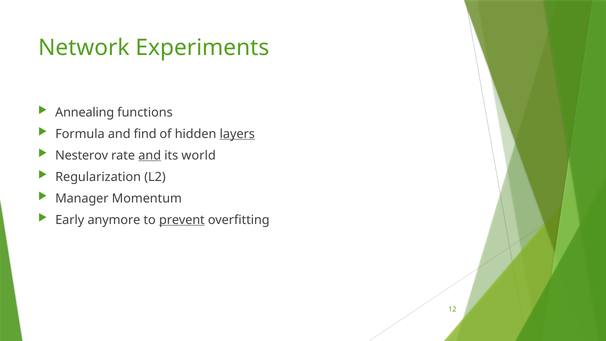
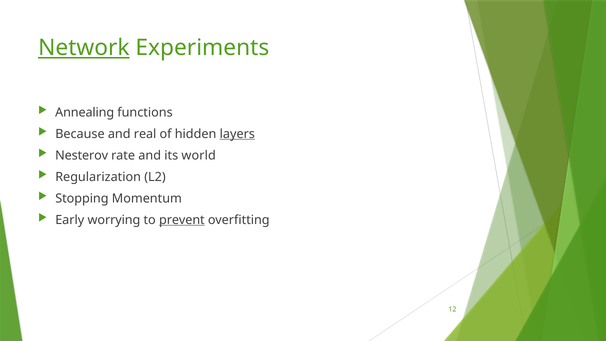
Network underline: none -> present (84, 48)
Formula: Formula -> Because (80, 134)
find: find -> real (145, 134)
and underline: present -> none (150, 155)
Manager: Manager -> Stopping (82, 198)
anymore: anymore -> worrying (114, 220)
